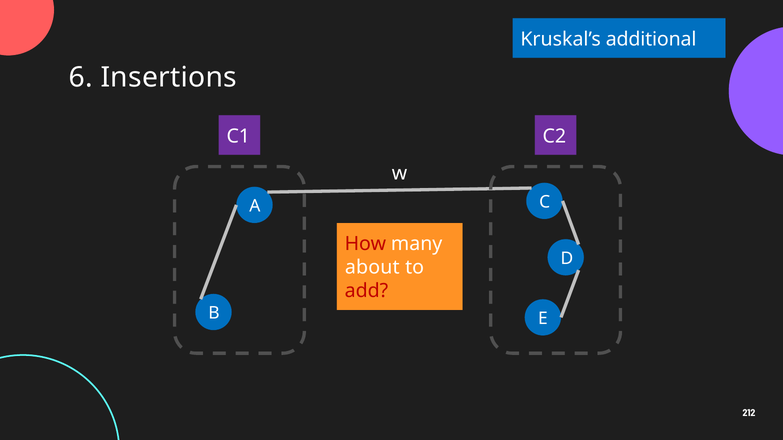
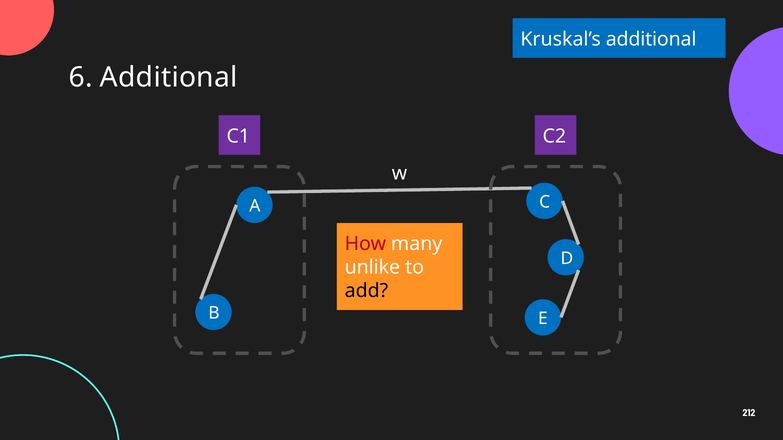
6 Insertions: Insertions -> Additional (169, 77)
about: about -> unlike (372, 268)
add colour: red -> black (366, 291)
